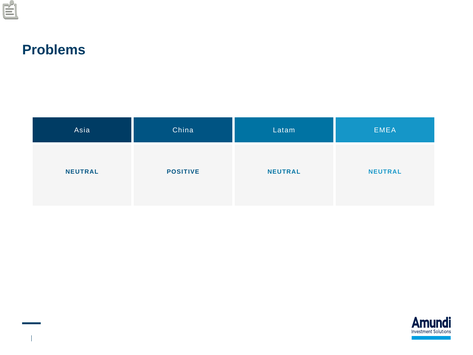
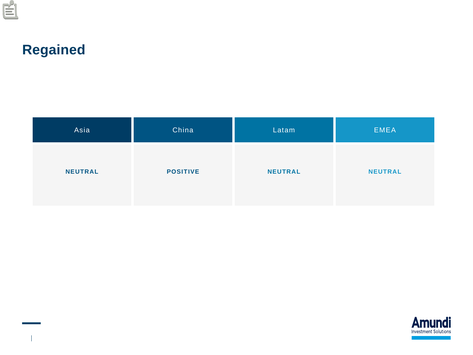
Problems: Problems -> Regained (54, 50)
